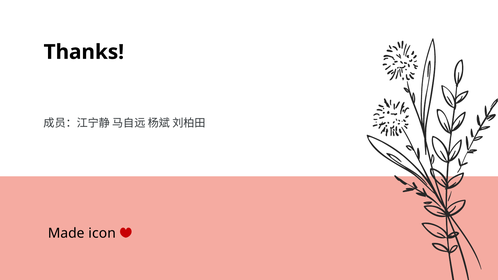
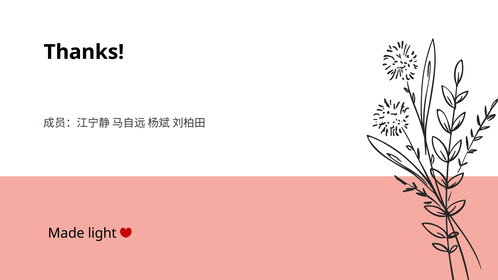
icon: icon -> light (102, 233)
